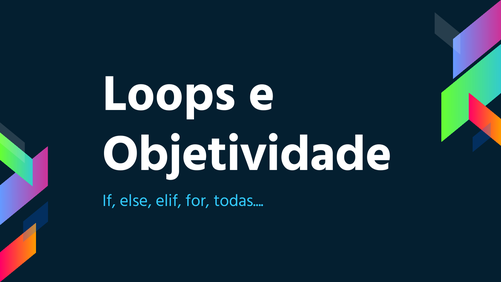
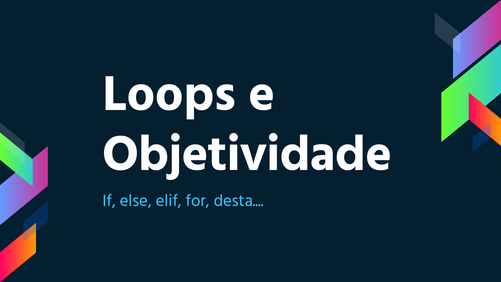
todas: todas -> desta (239, 200)
